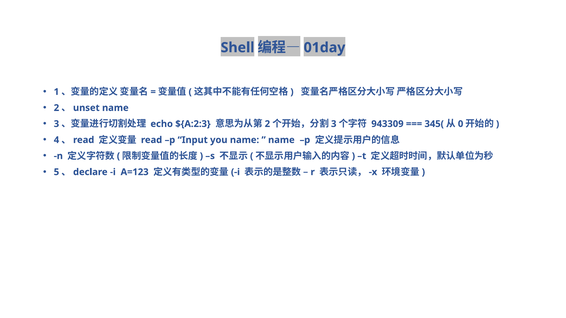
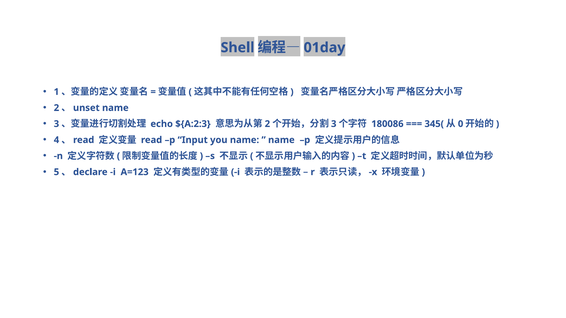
943309: 943309 -> 180086 (387, 124)
